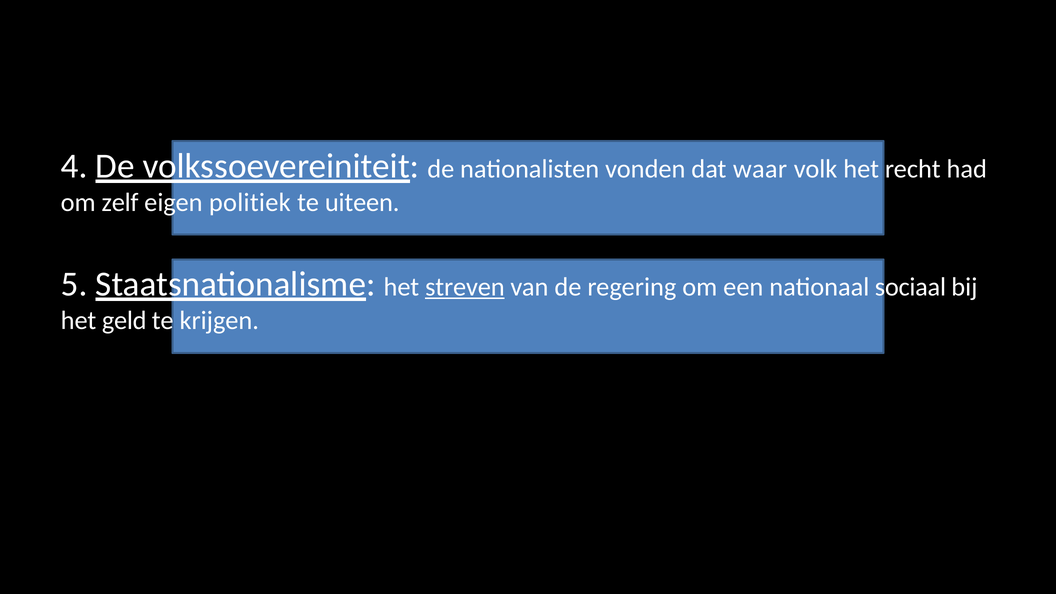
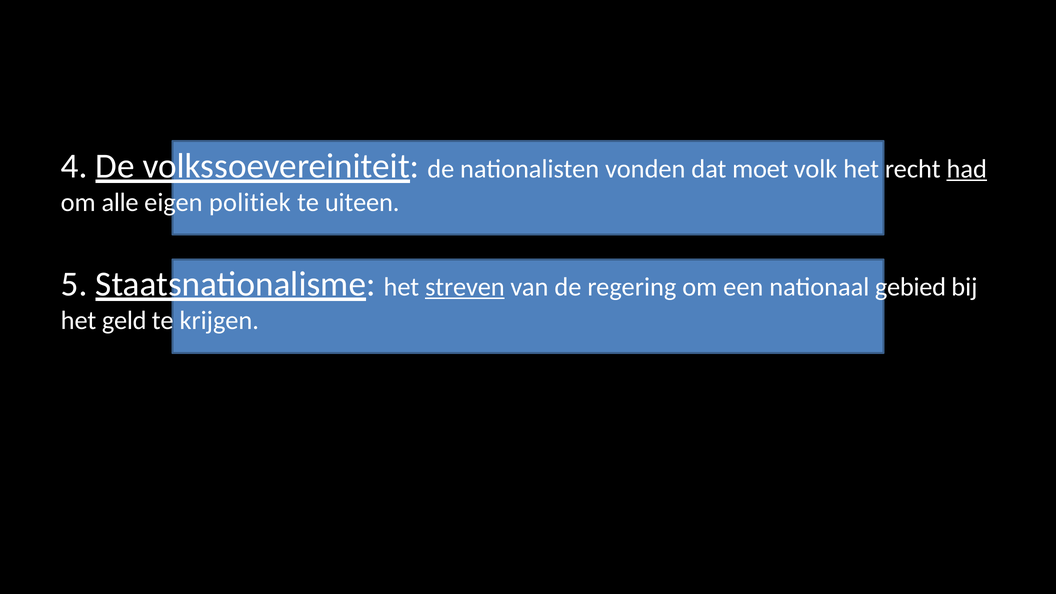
waar: waar -> moet (760, 169)
had underline: none -> present (967, 169)
zelf: zelf -> alle (120, 203)
sociaal: sociaal -> gebied (910, 287)
